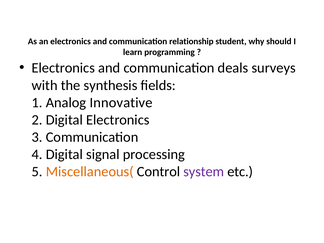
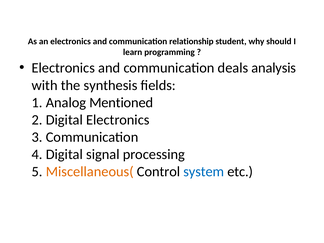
surveys: surveys -> analysis (274, 68)
Innovative: Innovative -> Mentioned (121, 103)
system colour: purple -> blue (204, 172)
